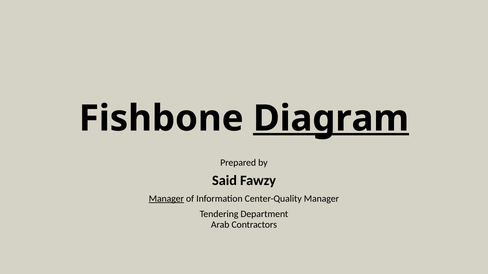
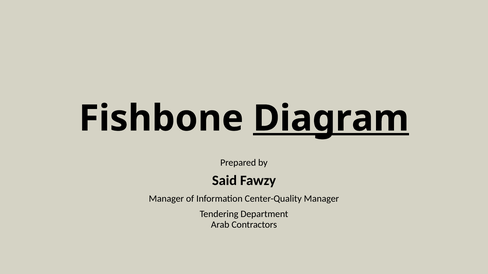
Manager underline: present -> none (166, 199)
